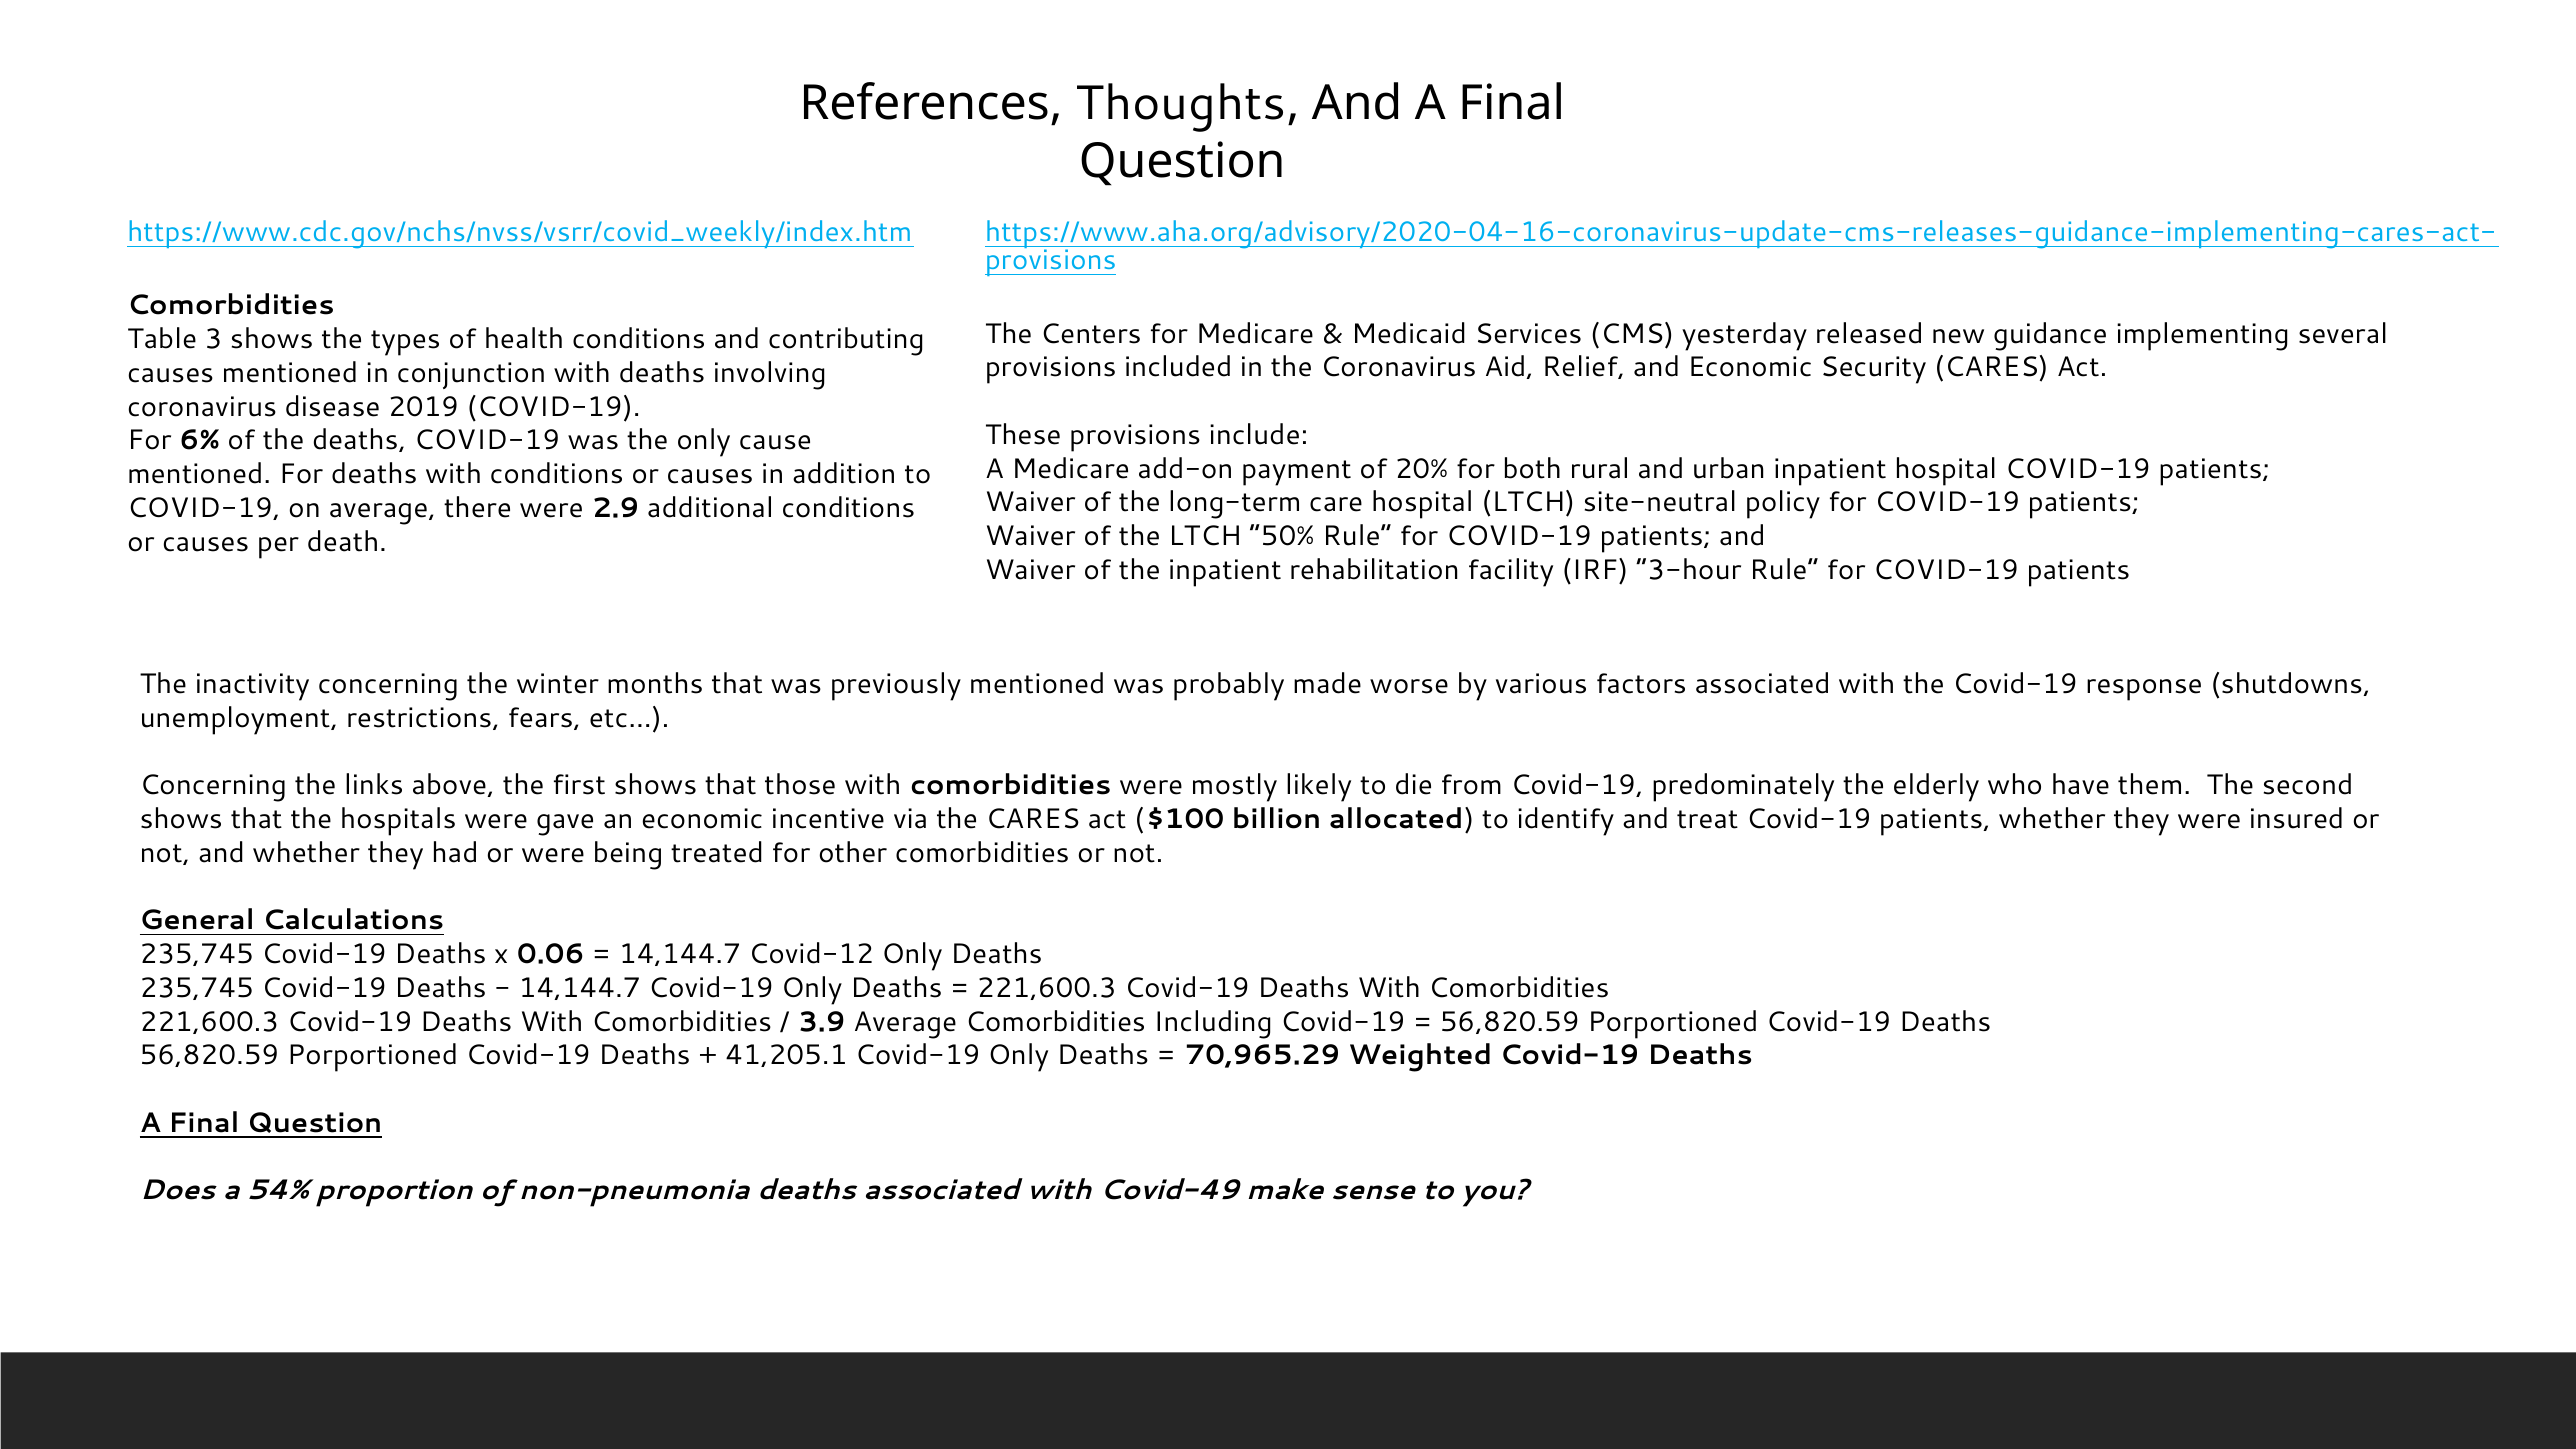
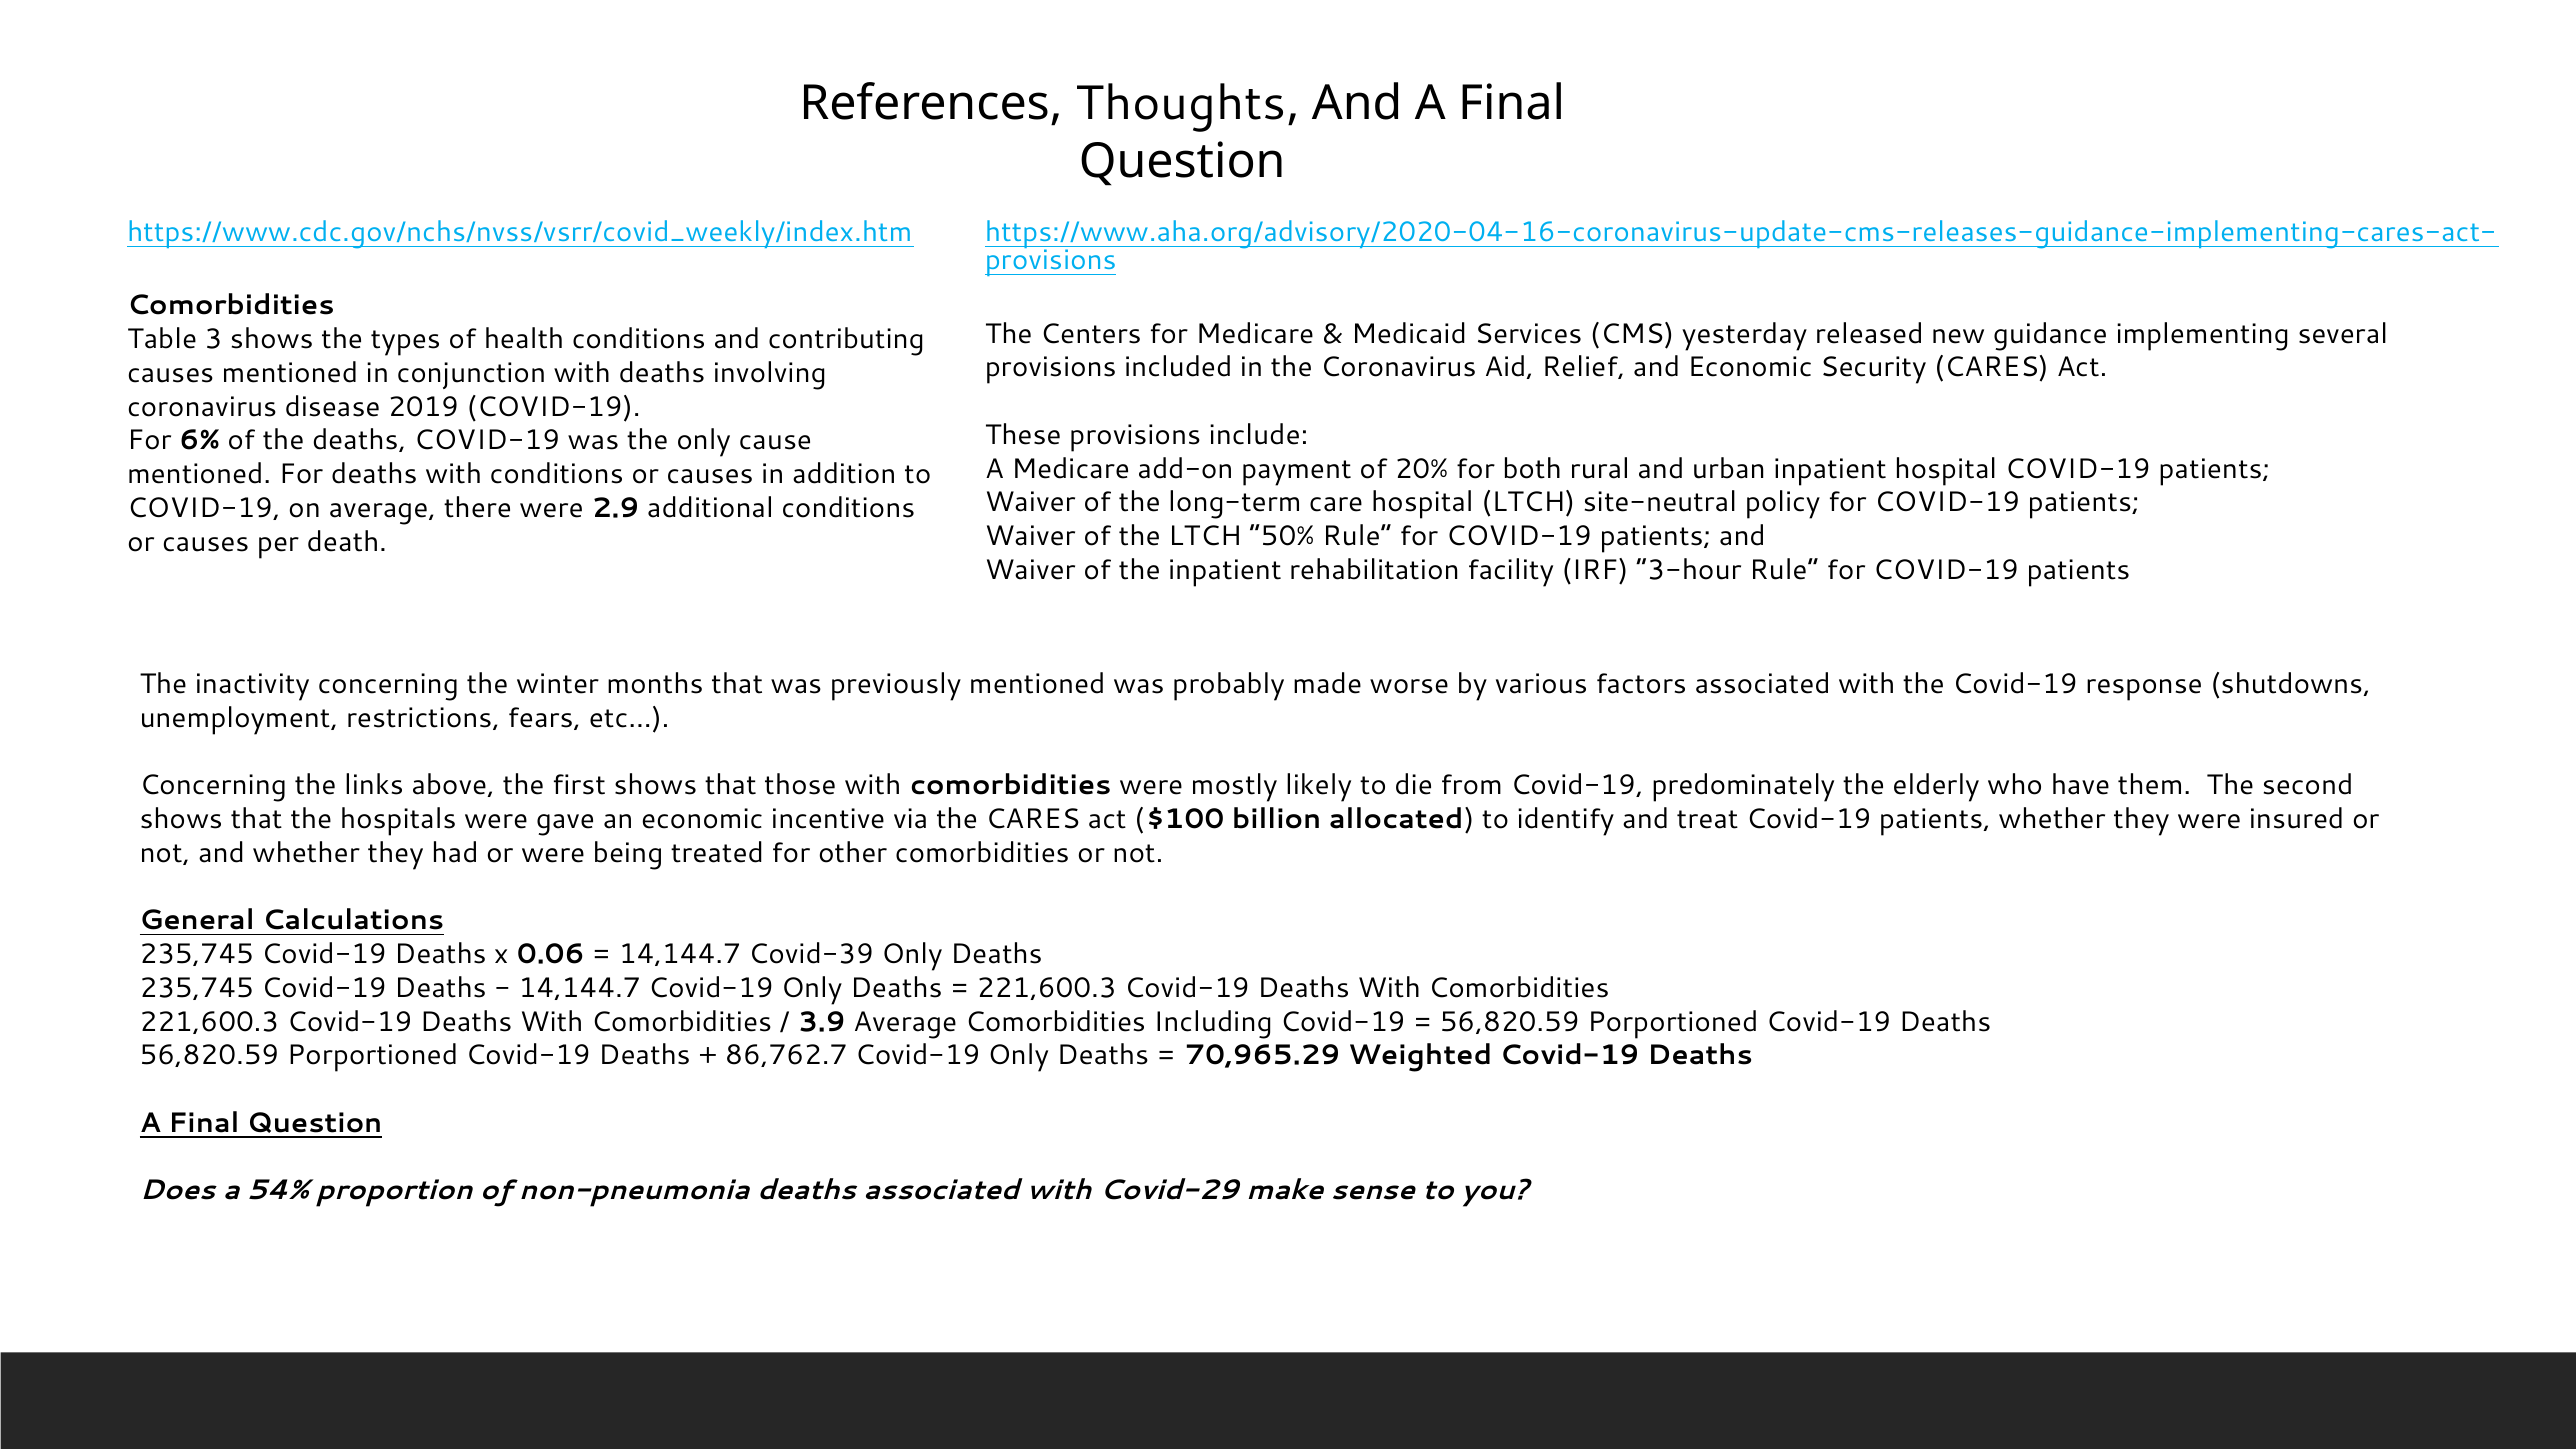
Covid-12: Covid-12 -> Covid-39 (811, 954)
41,205.1: 41,205.1 -> 86,762.7 (786, 1056)
Covid-49: Covid-49 -> Covid-29 (1169, 1191)
